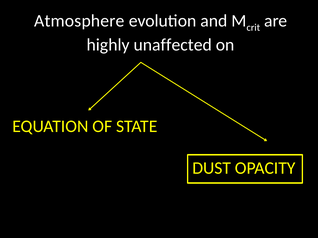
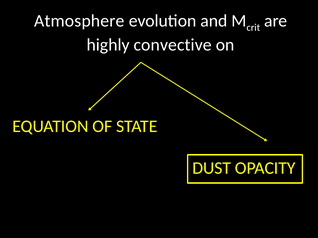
unaffected: unaffected -> convective (173, 45)
